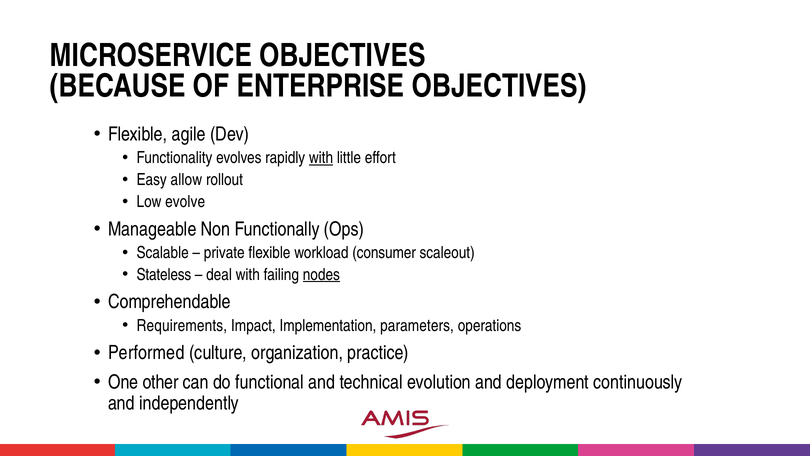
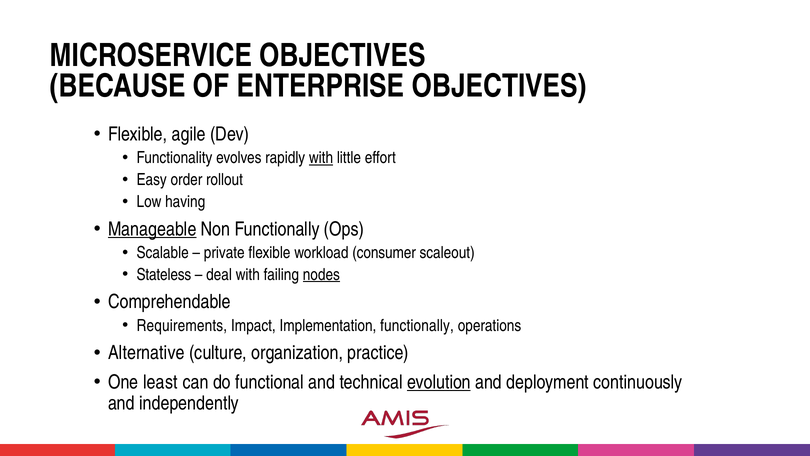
allow: allow -> order (186, 180)
evolve: evolve -> having (185, 202)
Manageable underline: none -> present (152, 229)
Implementation parameters: parameters -> functionally (417, 325)
Performed: Performed -> Alternative (146, 353)
other: other -> least (160, 382)
evolution underline: none -> present (439, 382)
